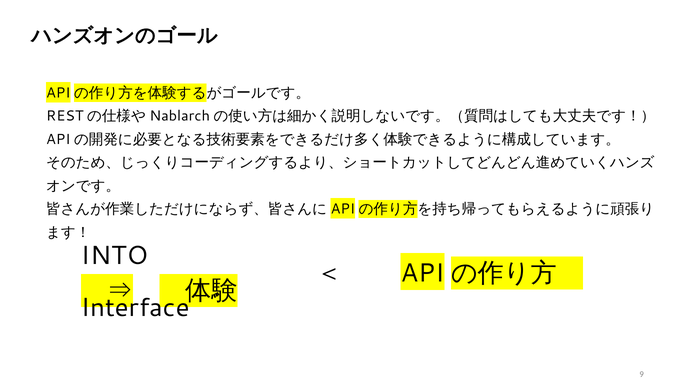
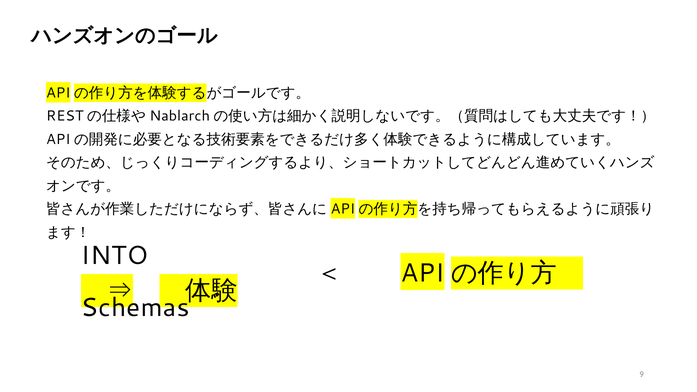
Interface: Interface -> Schemas (135, 308)
